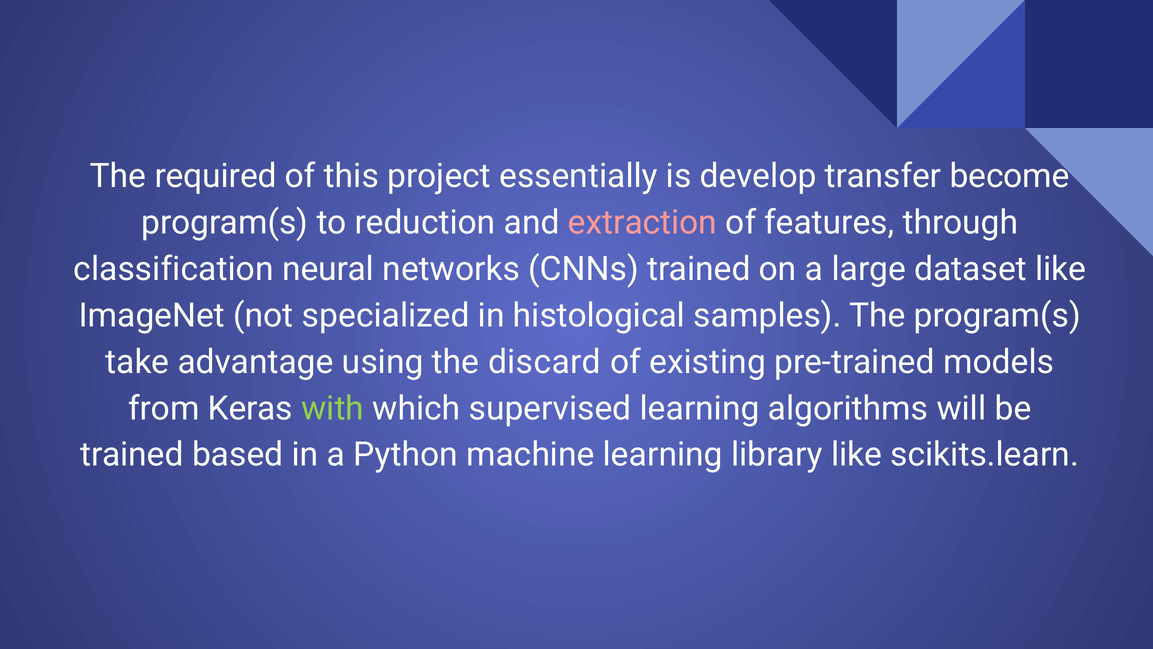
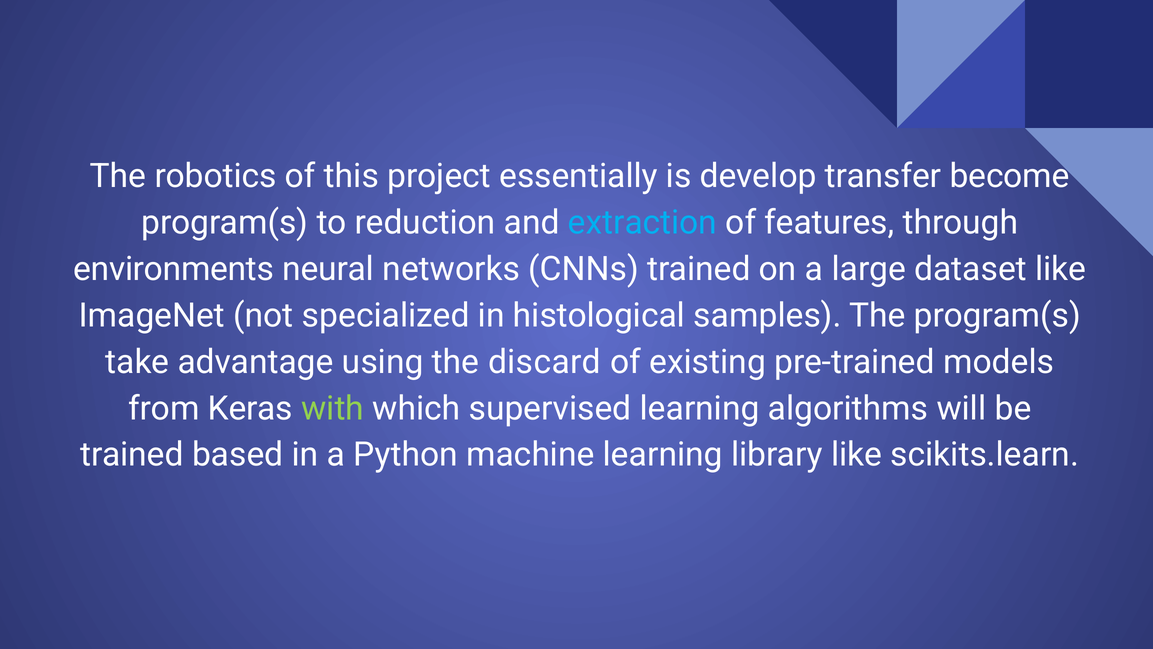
required: required -> robotics (216, 176)
extraction colour: pink -> light blue (643, 223)
classification: classification -> environments (174, 269)
